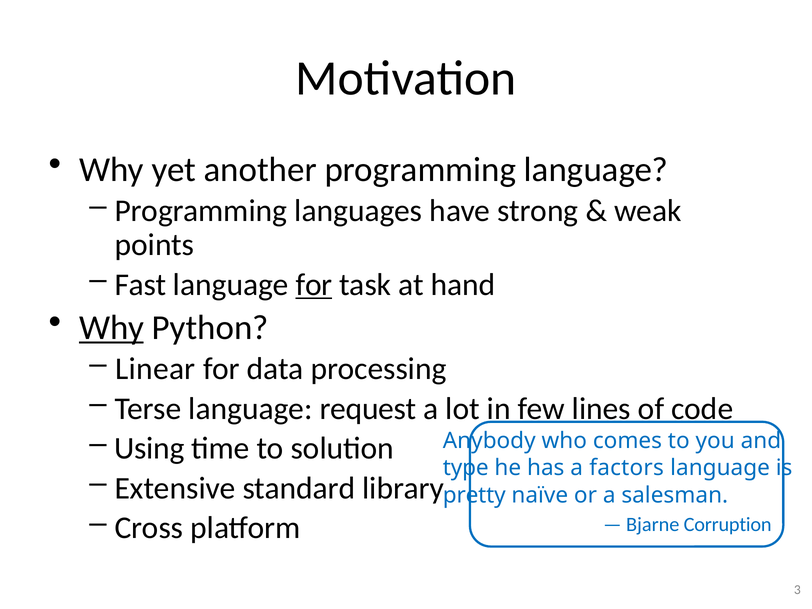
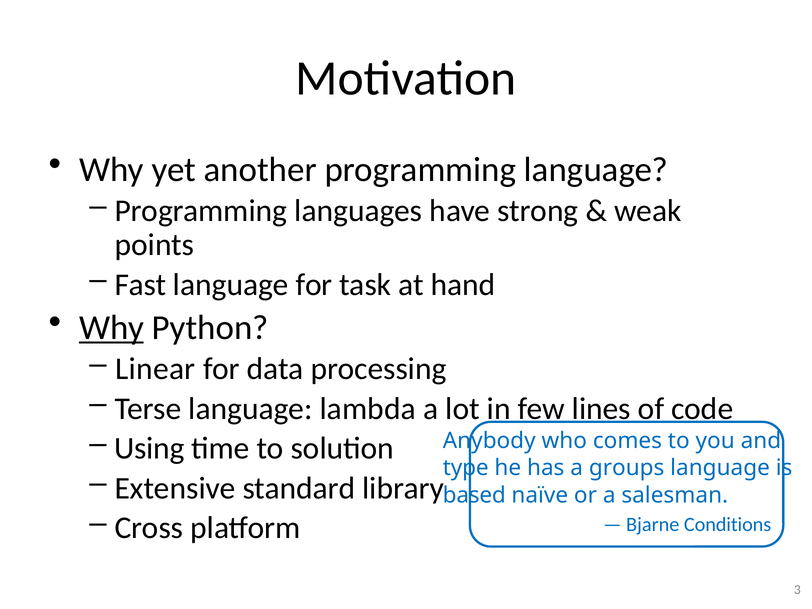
for underline: present -> none (314, 285)
request: request -> lambda (368, 409)
factors: factors -> groups (627, 468)
pretty: pretty -> based (474, 495)
Corruption: Corruption -> Conditions (728, 525)
